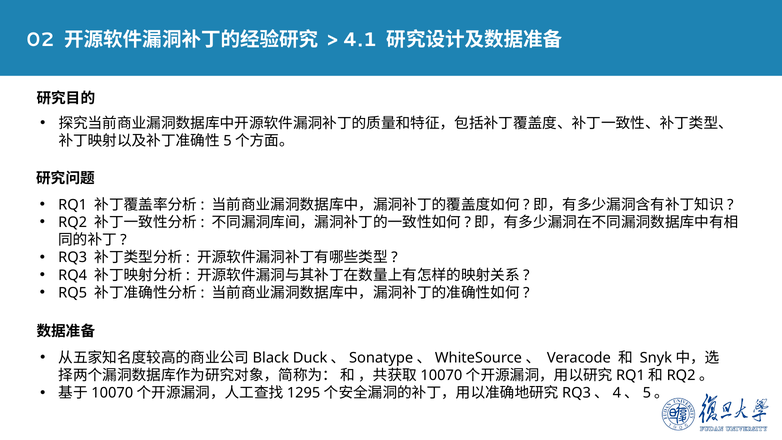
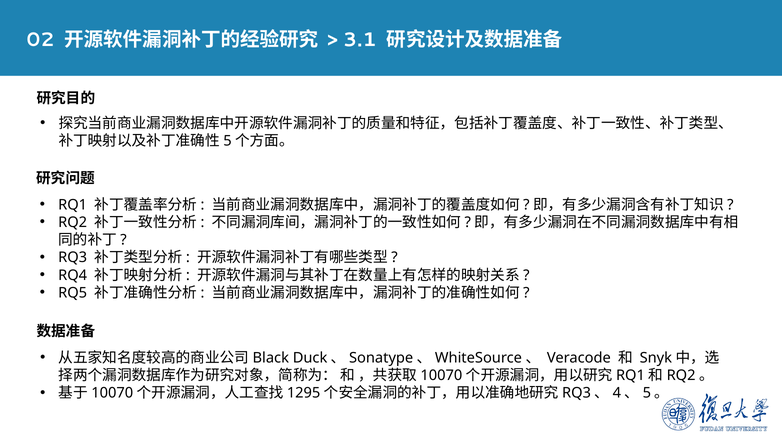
4.1: 4.1 -> 3.1 (360, 40)
